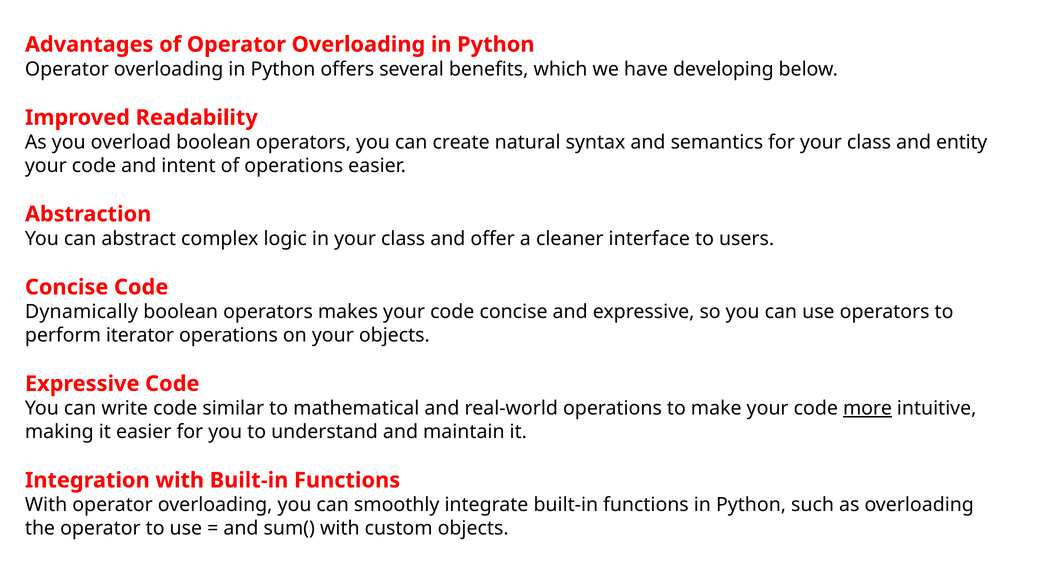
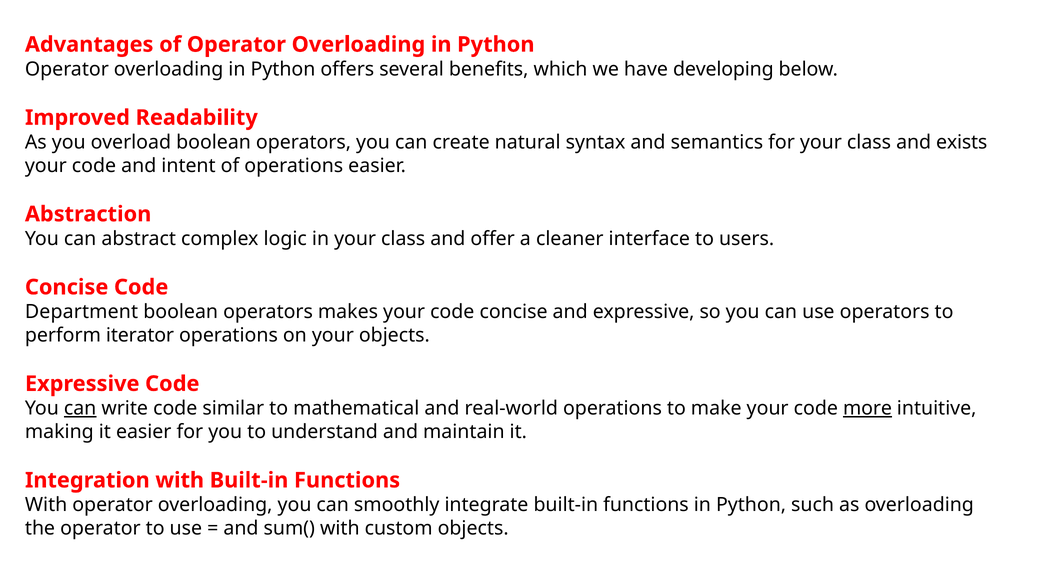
entity: entity -> exists (962, 142)
Dynamically: Dynamically -> Department (82, 312)
can underline: none -> present (80, 408)
